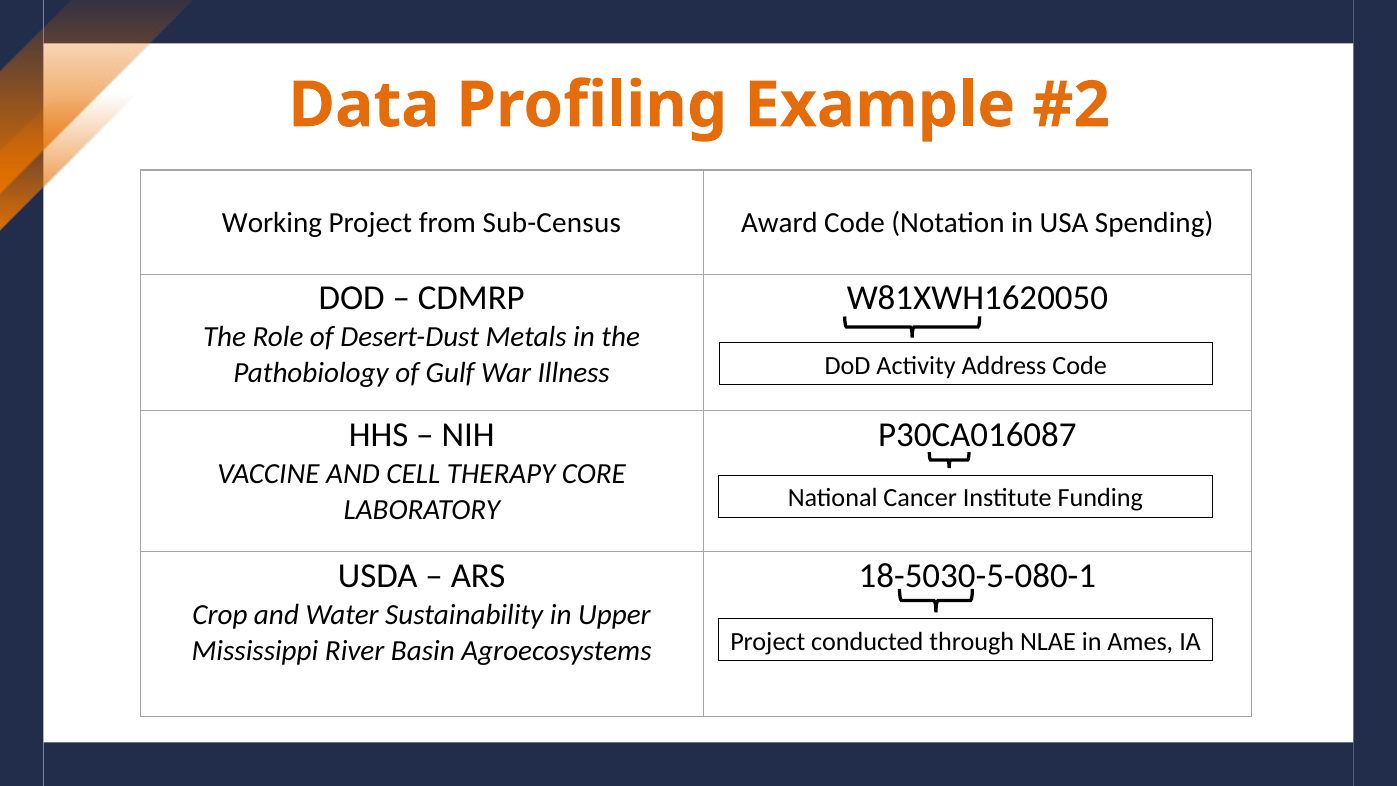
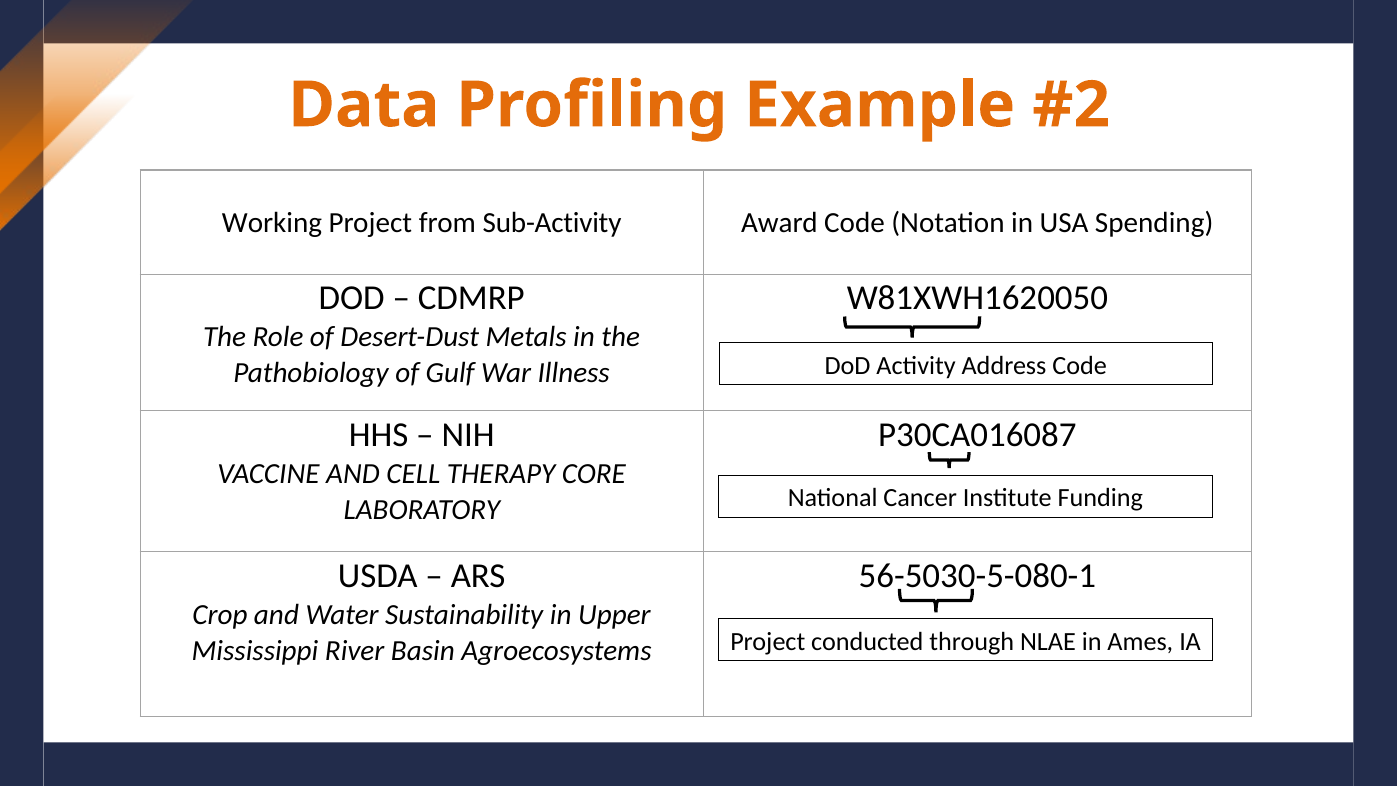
Sub-Census: Sub-Census -> Sub-Activity (552, 222)
18-5030-5-080-1: 18-5030-5-080-1 -> 56-5030-5-080-1 (977, 575)
